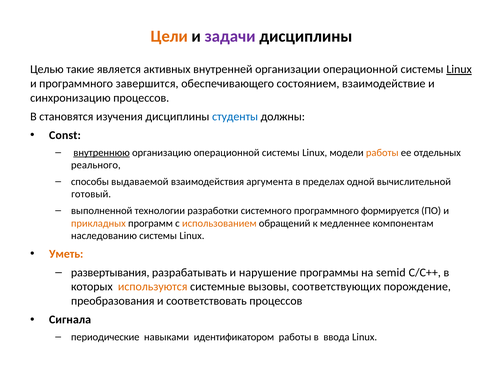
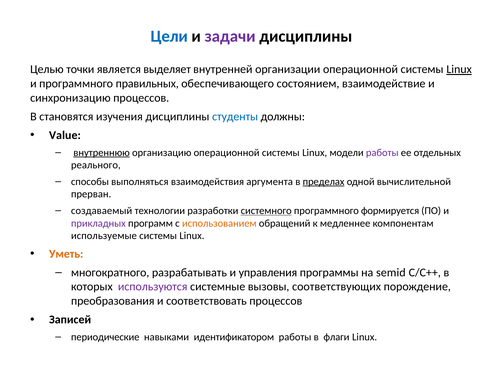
Цели colour: orange -> blue (169, 36)
такие: такие -> точки (80, 69)
активных: активных -> выделяет (167, 69)
завершится: завершится -> правильных (147, 84)
Const: Const -> Value (65, 135)
работы colour: orange -> purple (382, 153)
выдаваемой: выдаваемой -> выполняться (140, 182)
пределах underline: none -> present (324, 182)
готовый: готовый -> прерван (91, 194)
выполненной: выполненной -> создаваемый (102, 211)
системного underline: none -> present (266, 211)
прикладных colour: orange -> purple (98, 223)
наследованию: наследованию -> используемые (104, 236)
развертывания: развертывания -> многократного (110, 273)
нарушение: нарушение -> управления (268, 273)
используются colour: orange -> purple (153, 287)
Сигнала: Сигнала -> Записей (70, 320)
ввода: ввода -> флаги (336, 337)
